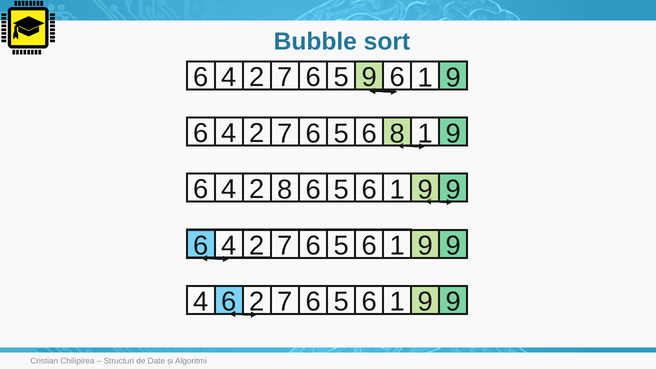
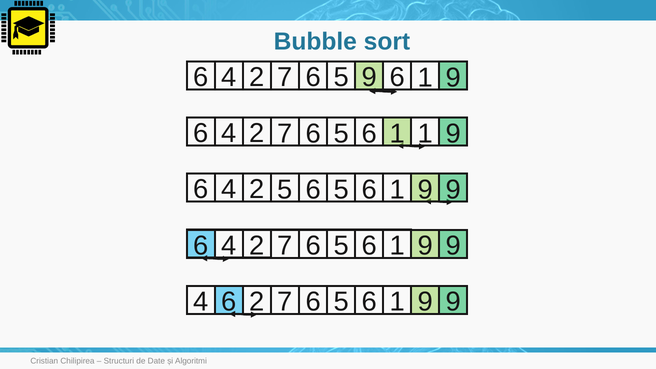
8: 8 -> 1 (397, 134)
2 8: 8 -> 5 (285, 189)
